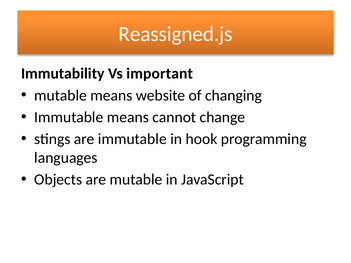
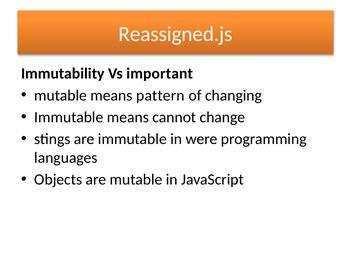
website: website -> pattern (160, 95)
hook: hook -> were (202, 139)
